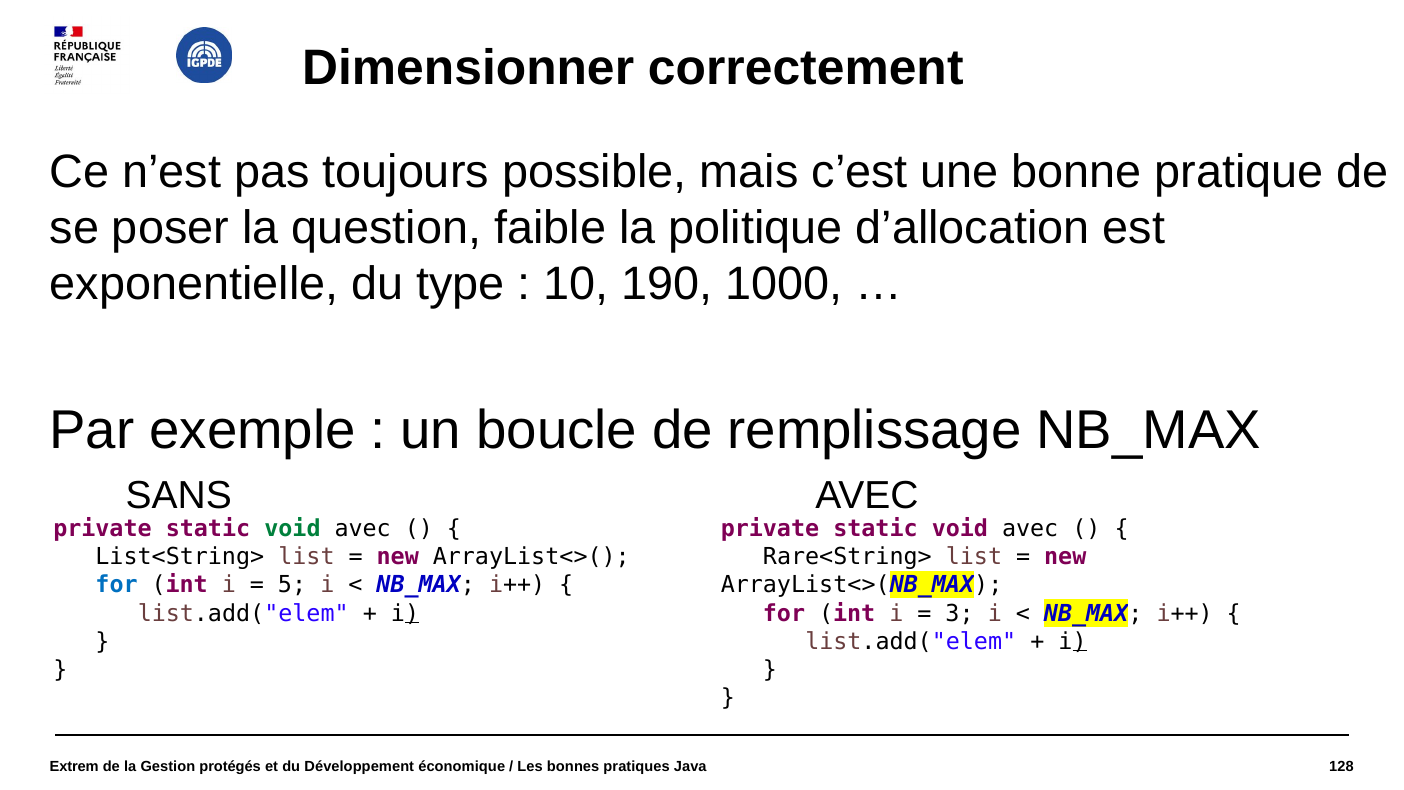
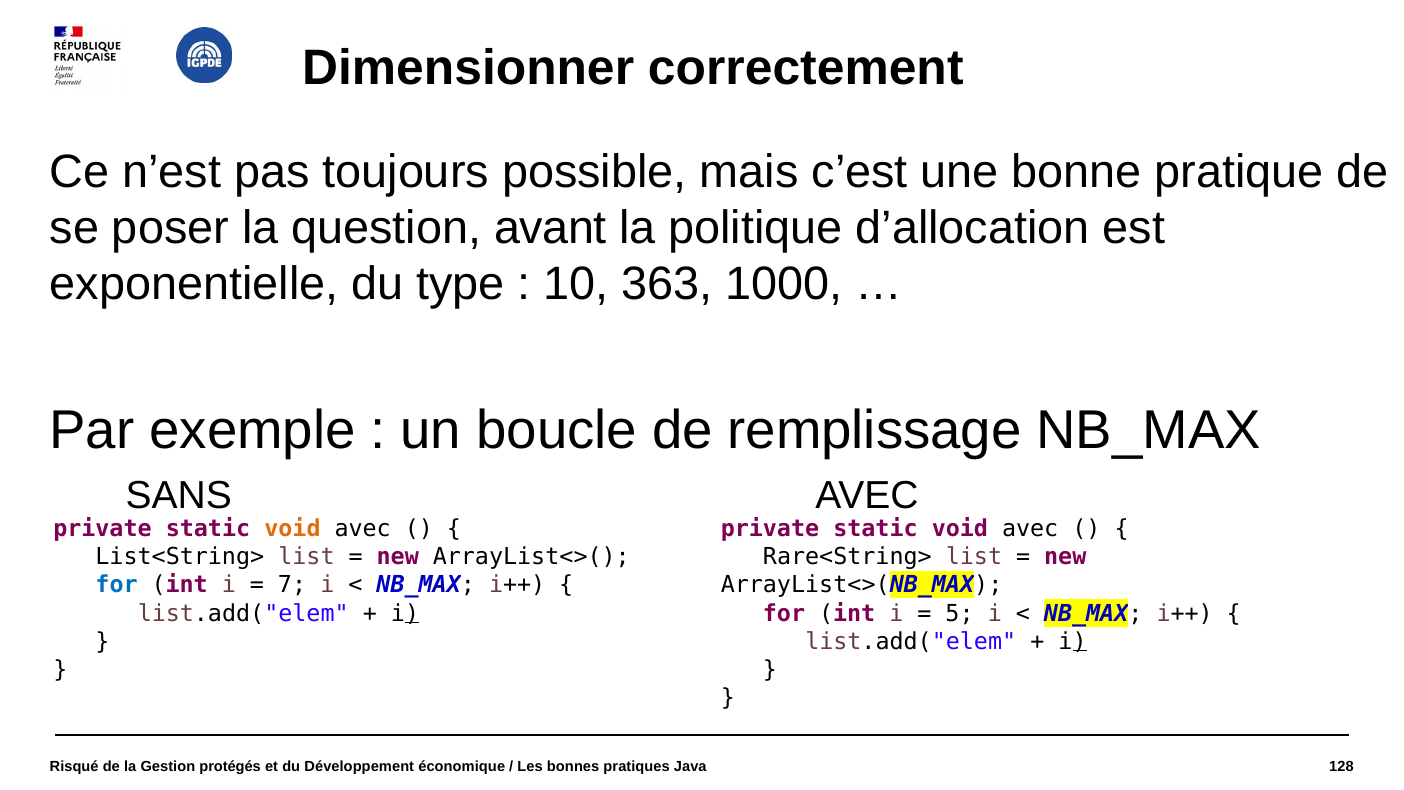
faible: faible -> avant (551, 228)
190: 190 -> 363 (667, 284)
void colour: green -> orange (292, 529)
5: 5 -> 7 (292, 585)
3: 3 -> 5 (960, 613)
Extrem: Extrem -> Risqué (74, 766)
